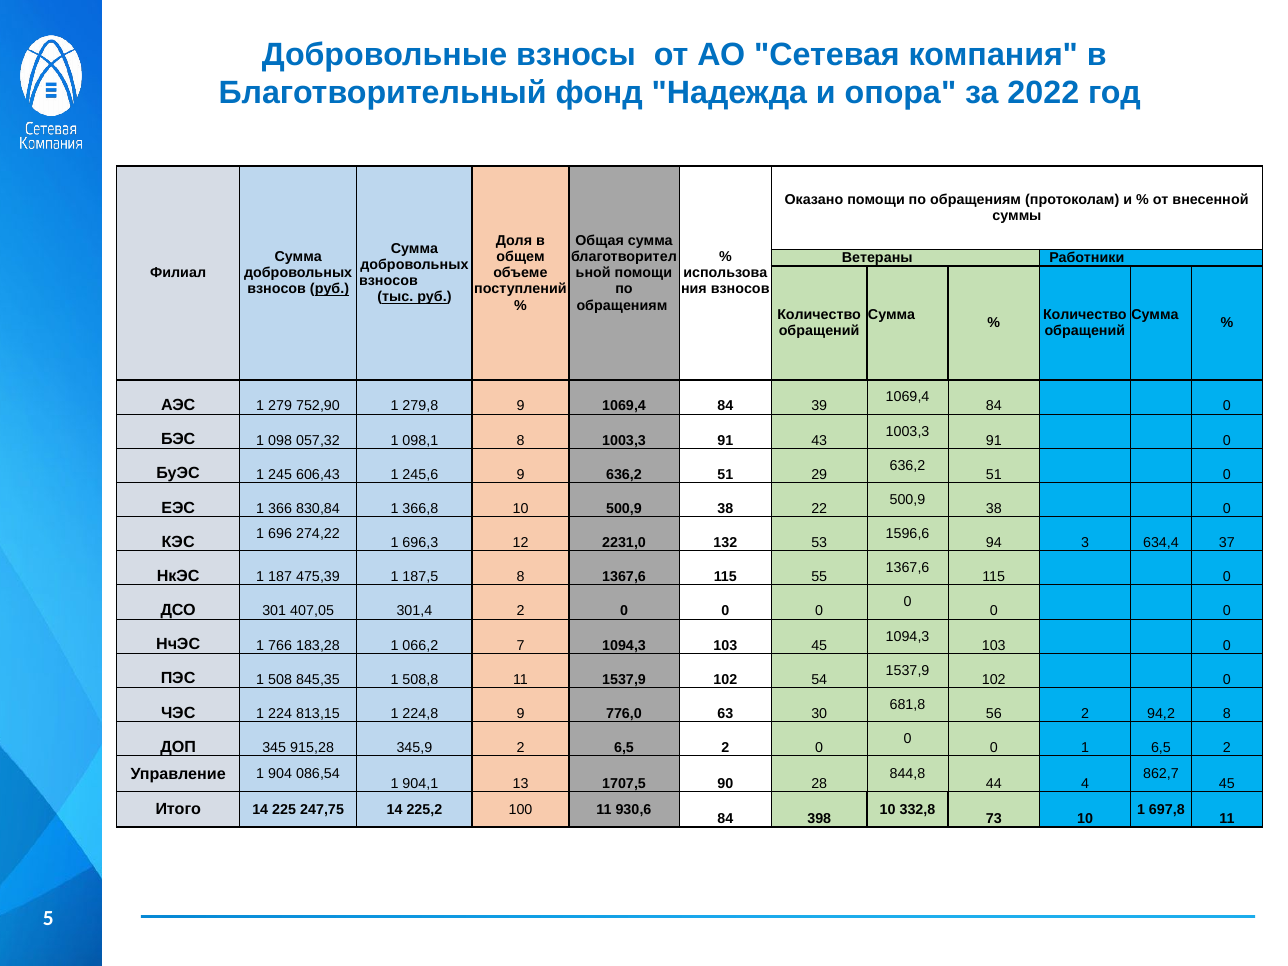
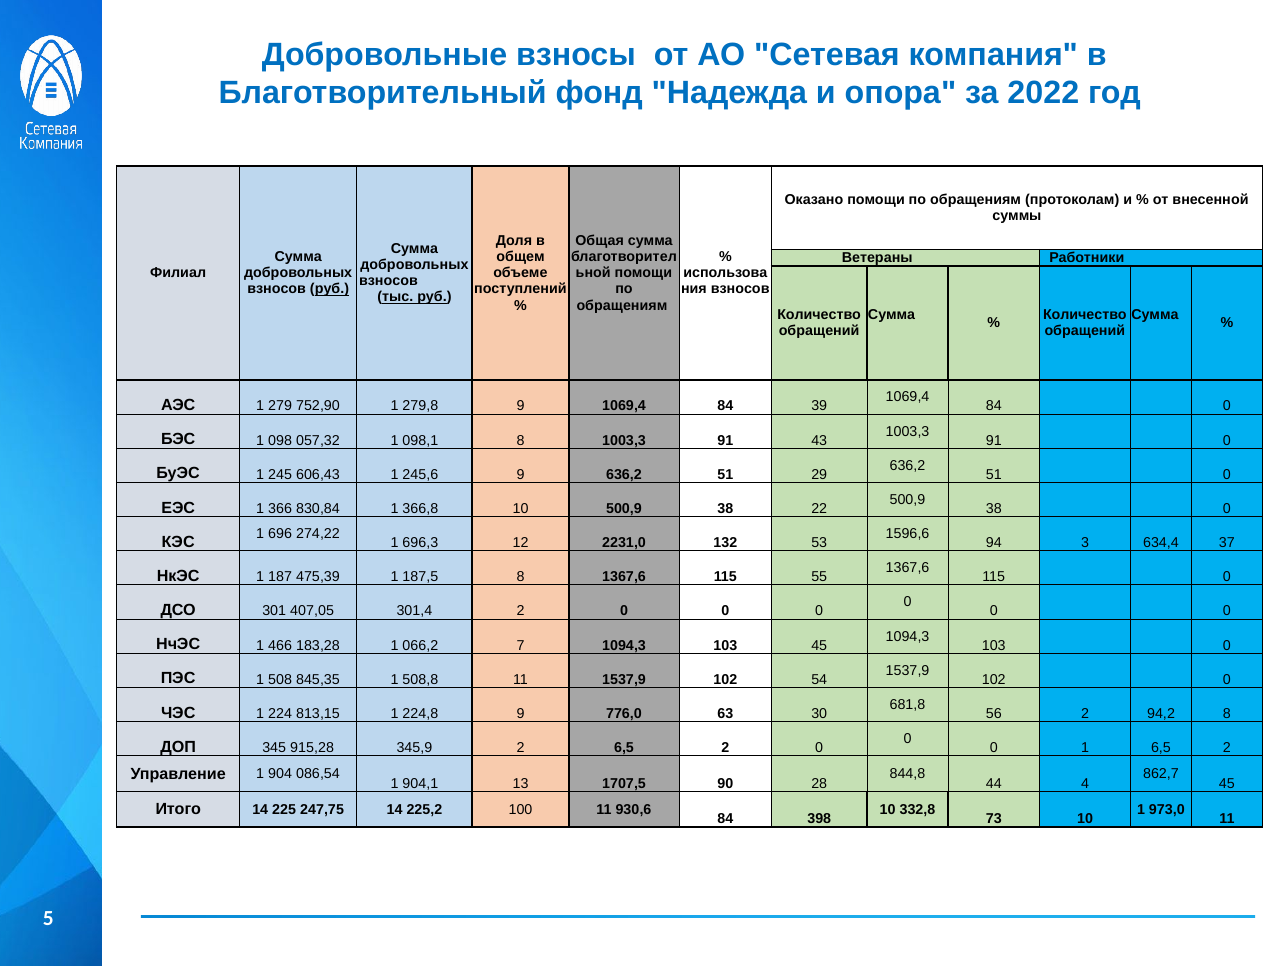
766: 766 -> 466 (280, 645)
697,8: 697,8 -> 973,0 (1167, 809)
